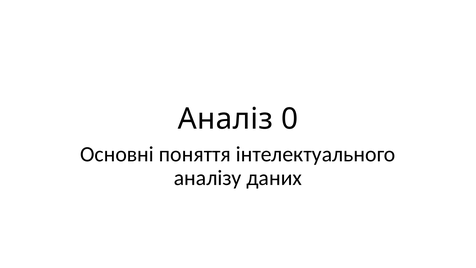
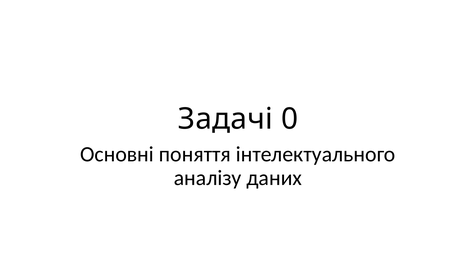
Аналіз: Аналіз -> Задачі (225, 119)
